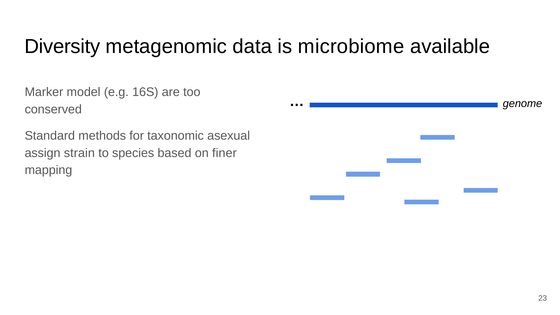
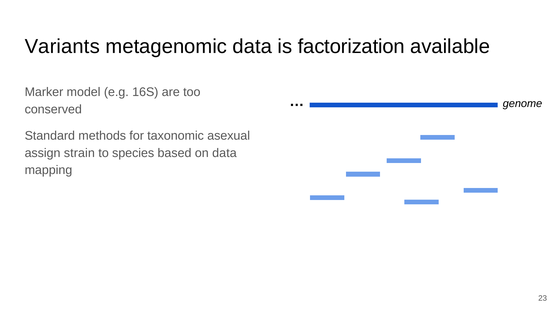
Diversity: Diversity -> Variants (62, 46)
microbiome: microbiome -> factorization (351, 46)
on finer: finer -> data (224, 153)
